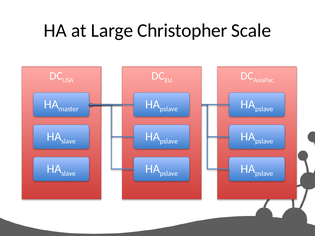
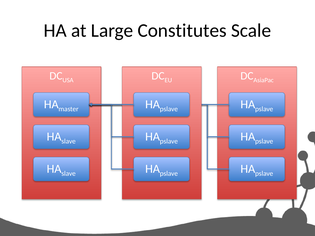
Christopher: Christopher -> Constitutes (182, 30)
